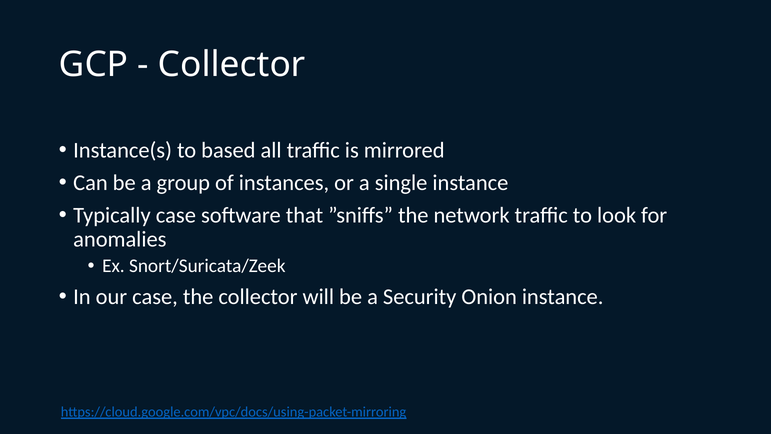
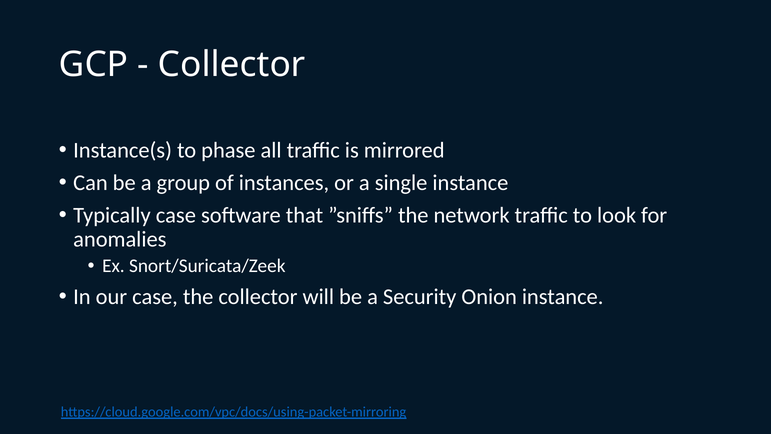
based: based -> phase (228, 150)
